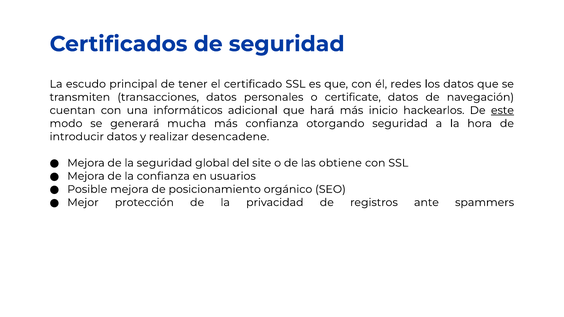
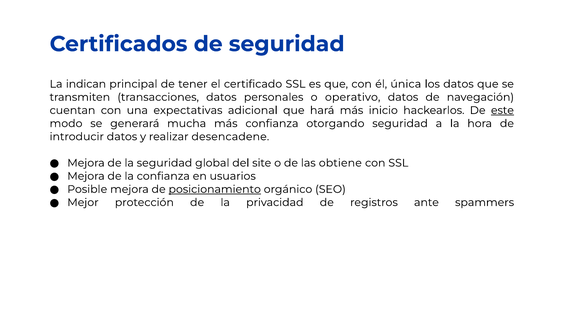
escudo: escudo -> indican (86, 84)
redes: redes -> única (406, 84)
certificate: certificate -> operativo (353, 97)
informáticos: informáticos -> expectativas (188, 110)
posicionamiento underline: none -> present (215, 189)
